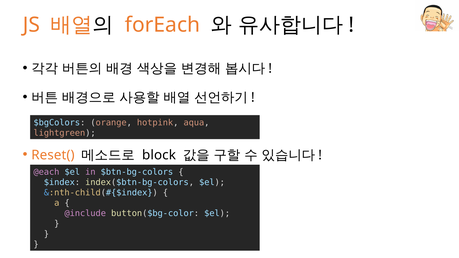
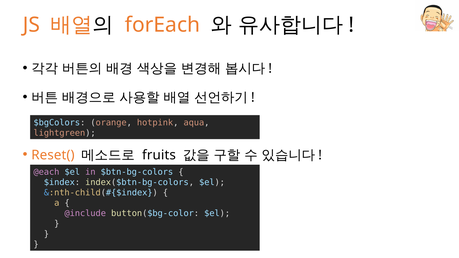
block: block -> fruits (159, 155)
